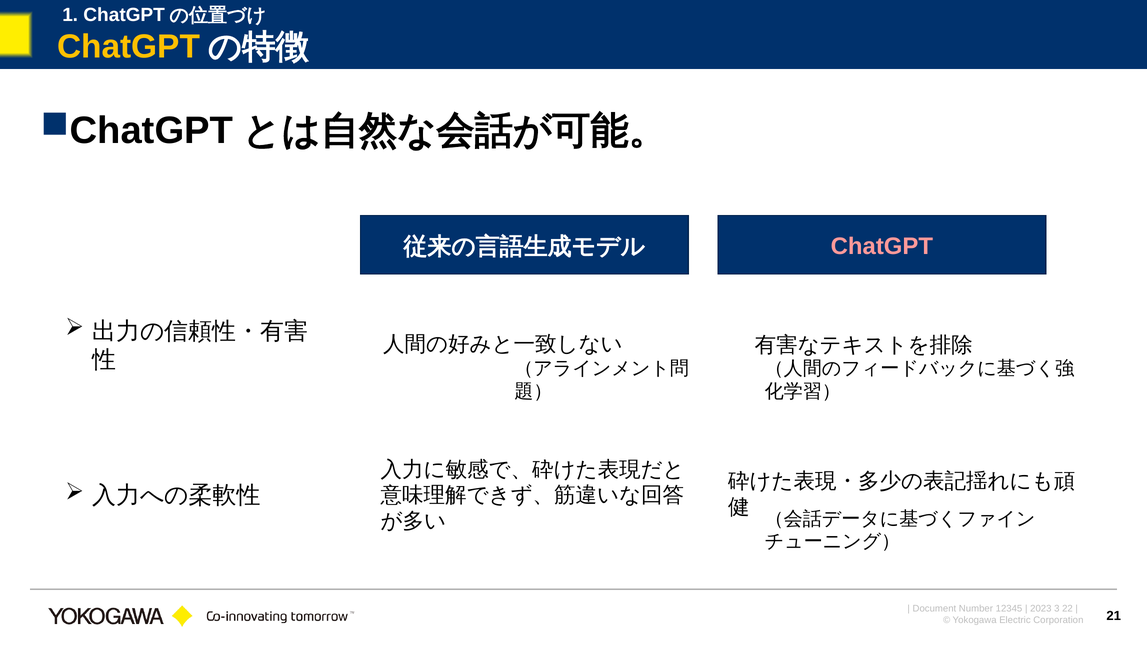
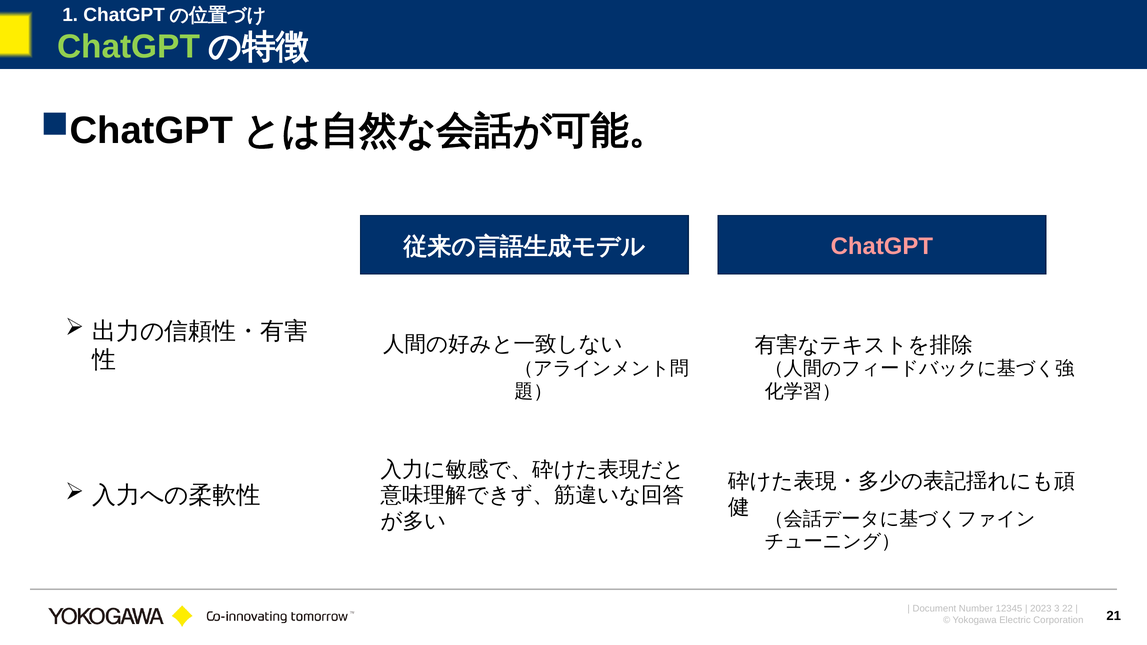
ChatGPT colour: yellow -> light green (129, 47)
